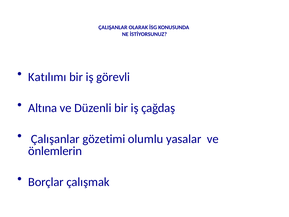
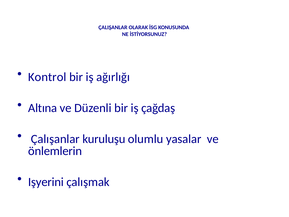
Katılımı: Katılımı -> Kontrol (47, 77)
görevli: görevli -> ağırlığı (113, 77)
gözetimi: gözetimi -> kuruluşu (104, 139)
Borçlar: Borçlar -> Işyerini (46, 182)
